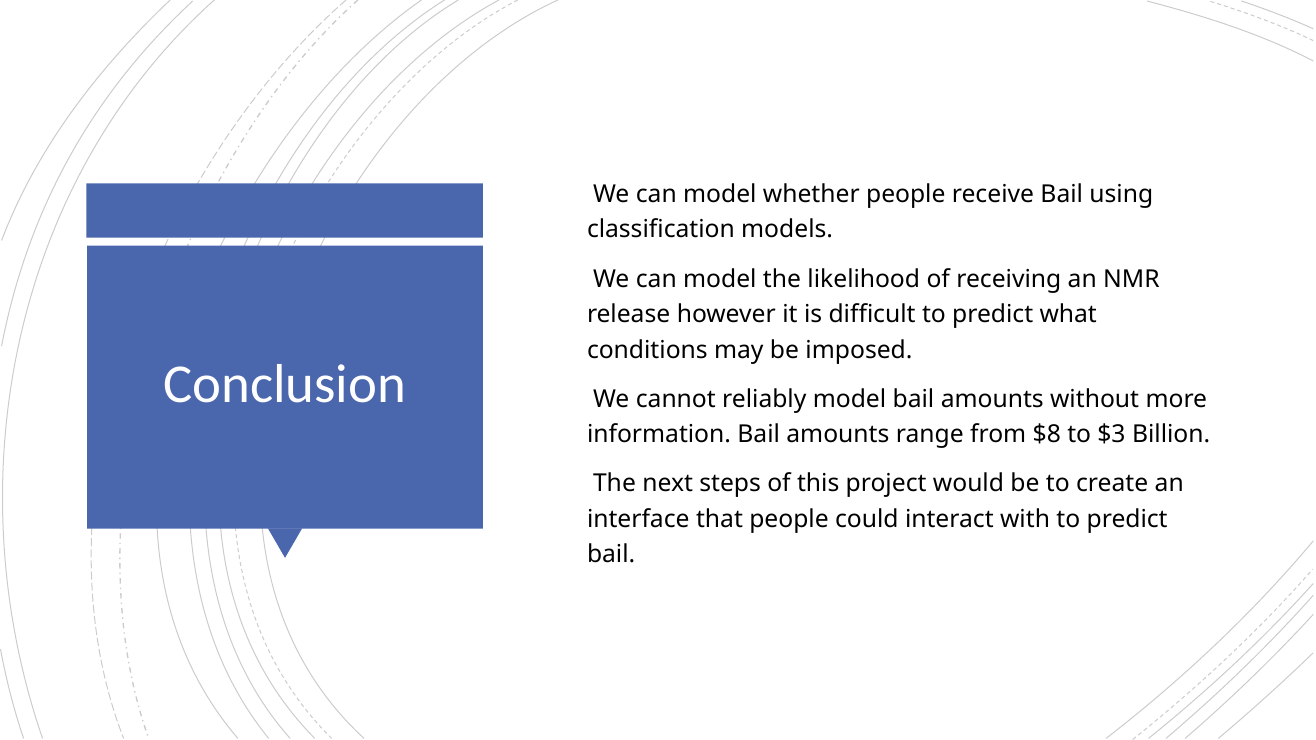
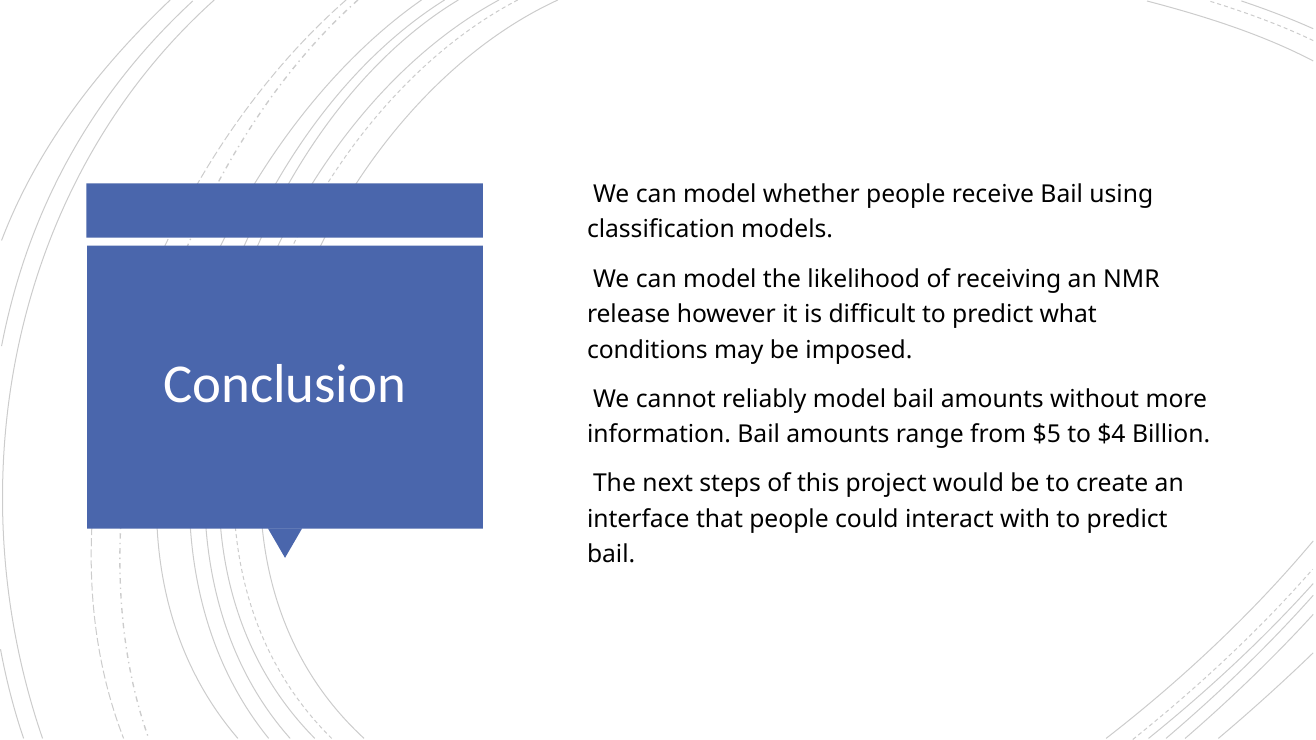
$8: $8 -> $5 (1047, 435)
$3: $3 -> $4 (1111, 435)
